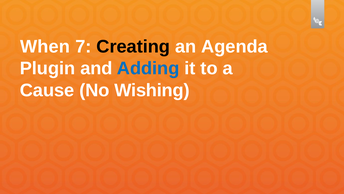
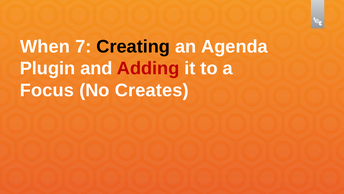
Adding colour: blue -> red (148, 68)
Cause: Cause -> Focus (47, 90)
Wishing: Wishing -> Creates (152, 90)
